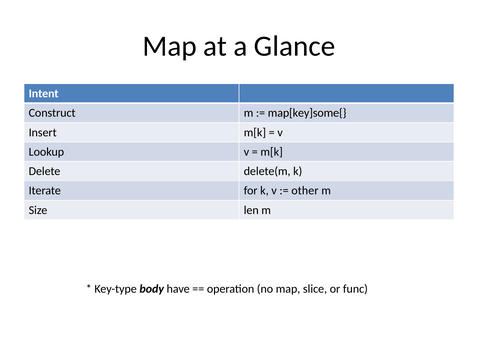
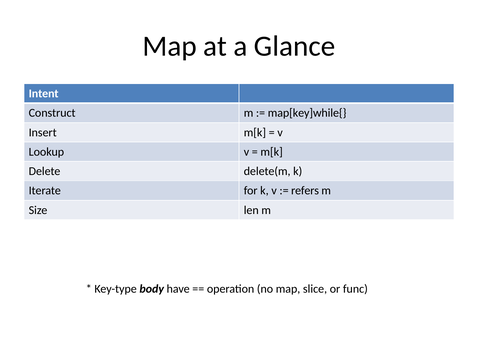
map[key]some{: map[key]some{ -> map[key]while{ (307, 113)
other: other -> refers (305, 190)
